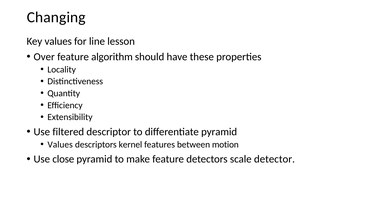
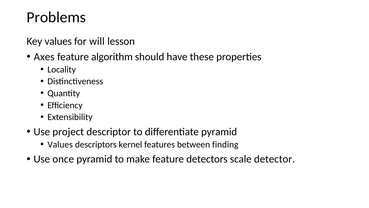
Changing: Changing -> Problems (56, 17)
line: line -> will (97, 41)
Over: Over -> Axes (44, 57)
filtered: filtered -> project (68, 131)
motion: motion -> finding (225, 144)
close: close -> once (63, 159)
